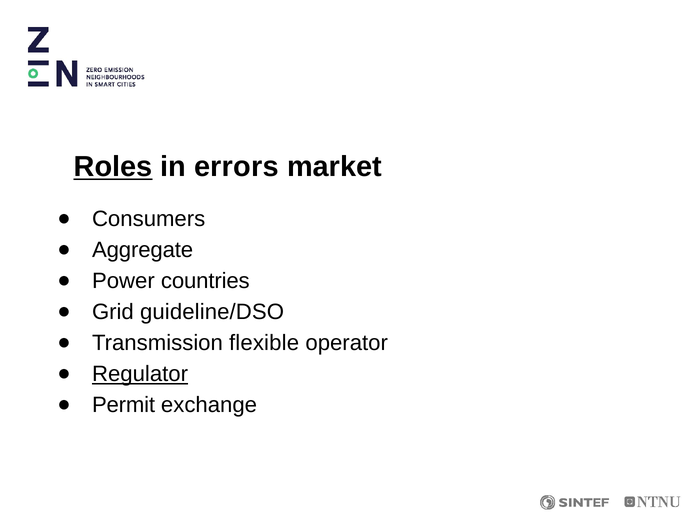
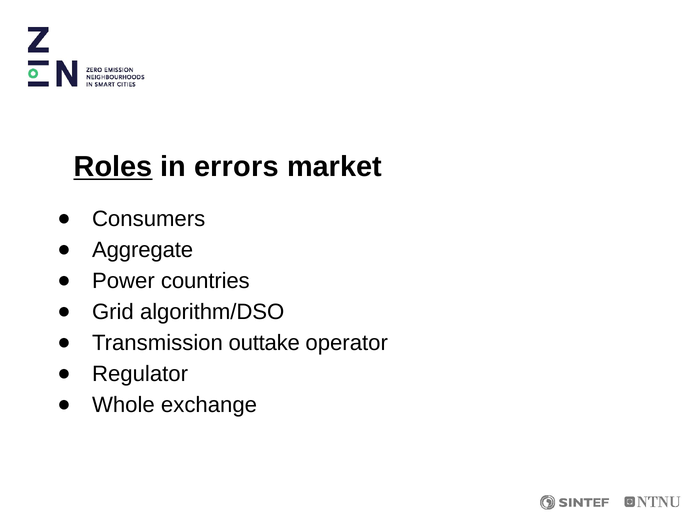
guideline/DSO: guideline/DSO -> algorithm/DSO (212, 312)
flexible: flexible -> outtake (264, 343)
Regulator underline: present -> none (140, 374)
Permit: Permit -> Whole (123, 405)
